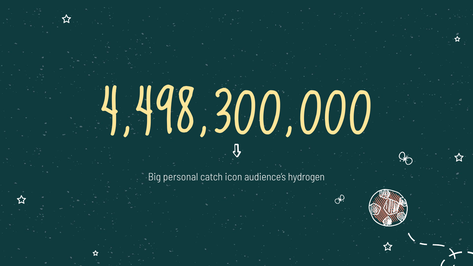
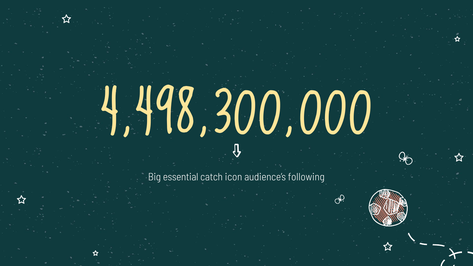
personal: personal -> essential (181, 177)
hydrogen: hydrogen -> following (306, 177)
